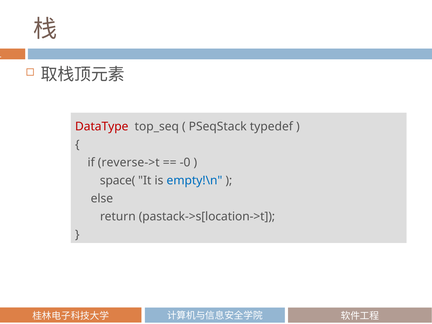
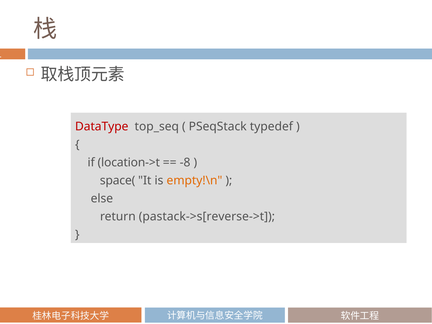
reverse->t: reverse->t -> location->t (129, 162)
-0: -0 -> -8 (185, 162)
empty!\n colour: blue -> orange (194, 180)
pastack->s[location->t: pastack->s[location->t -> pastack->s[reverse->t (207, 216)
